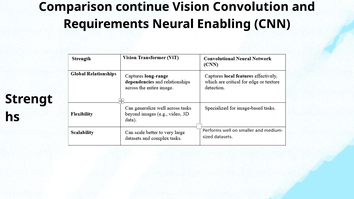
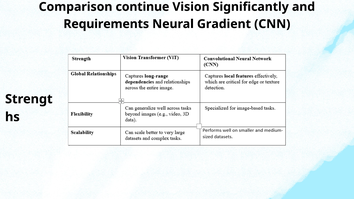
Convolution: Convolution -> Significantly (251, 7)
Enabling: Enabling -> Gradient (224, 24)
